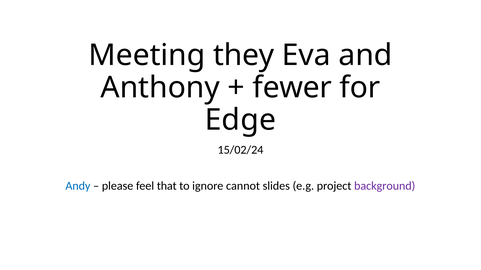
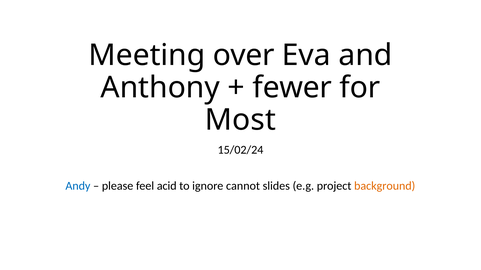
they: they -> over (244, 55)
Edge: Edge -> Most (240, 120)
that: that -> acid (167, 186)
background colour: purple -> orange (385, 186)
